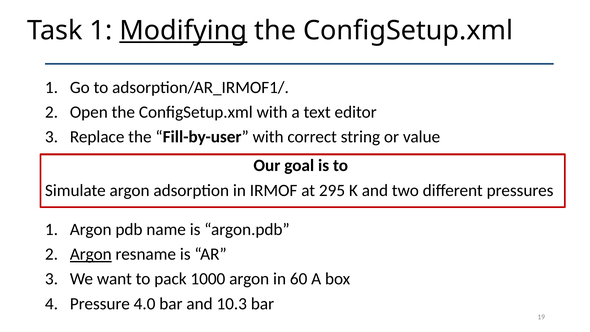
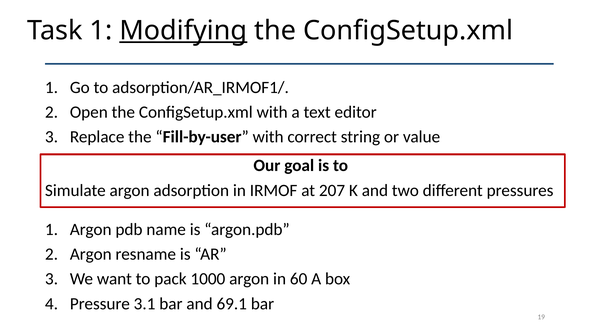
295: 295 -> 207 (332, 190)
Argon underline: present -> none (91, 254)
4.0: 4.0 -> 3.1 (145, 304)
10.3: 10.3 -> 69.1 (232, 304)
